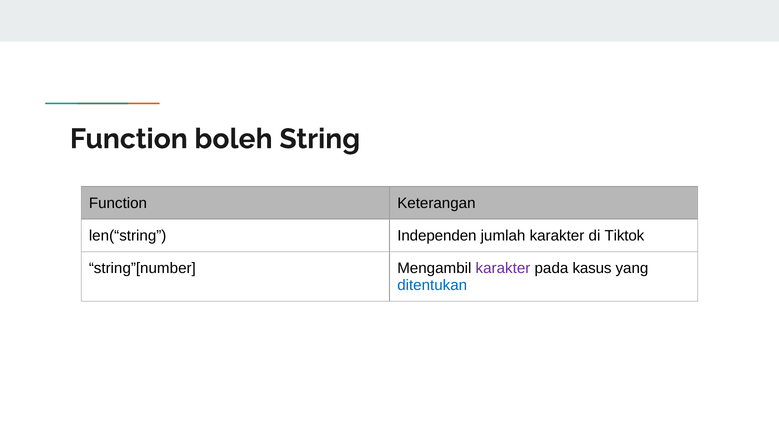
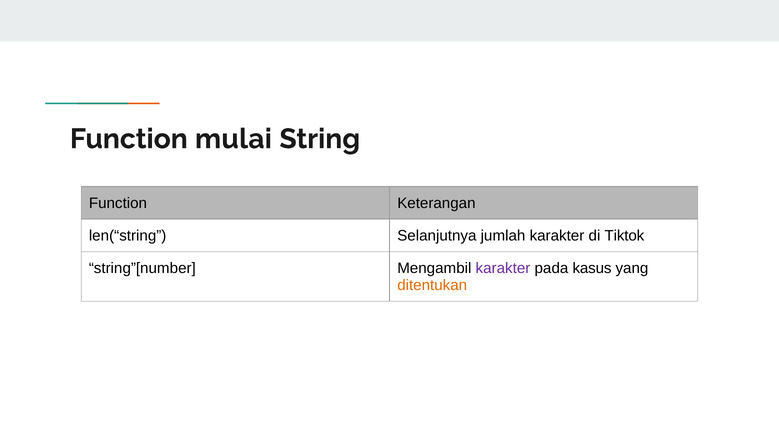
boleh: boleh -> mulai (233, 139)
Independen: Independen -> Selanjutnya (437, 236)
ditentukan colour: blue -> orange (432, 285)
